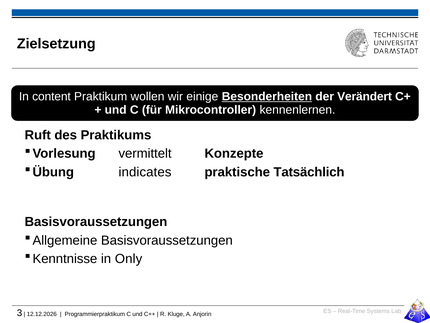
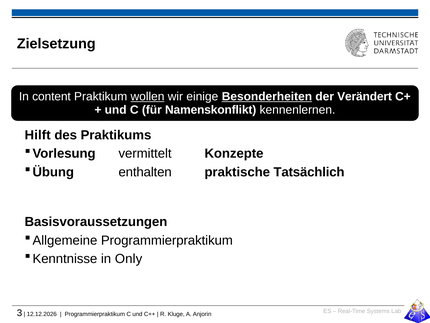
wollen underline: none -> present (148, 96)
Mikrocontroller: Mikrocontroller -> Namenskonflikt (211, 110)
Ruft: Ruft -> Hilft (38, 135)
indicates: indicates -> enthalten (145, 172)
Basisvoraussetzungen: Basisvoraussetzungen -> Programmierpraktikum (167, 240)
